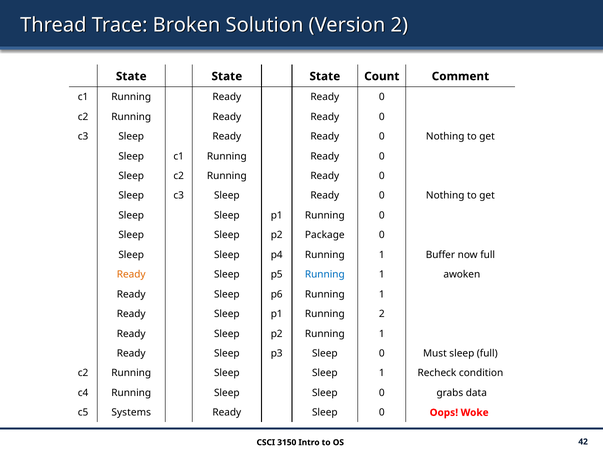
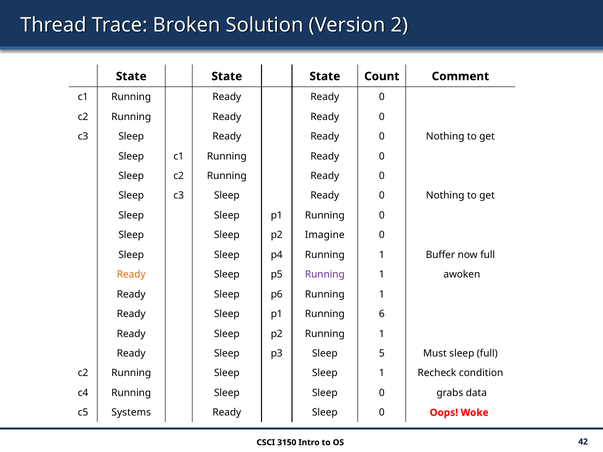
Package: Package -> Imagine (325, 235)
Running colour: blue -> purple (325, 275)
Running 2: 2 -> 6 (382, 314)
p3 Sleep 0: 0 -> 5 (382, 354)
